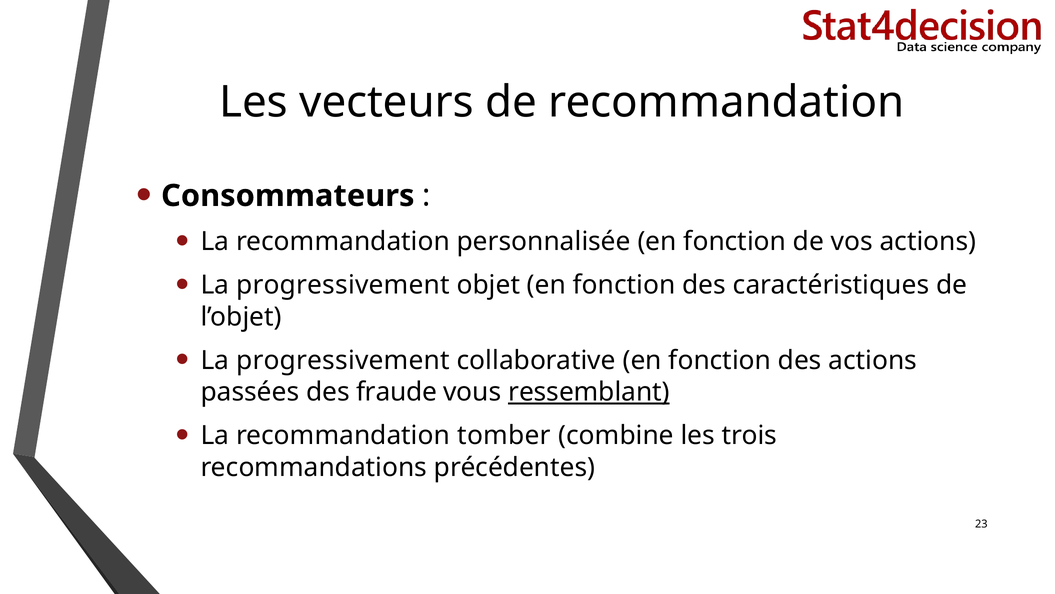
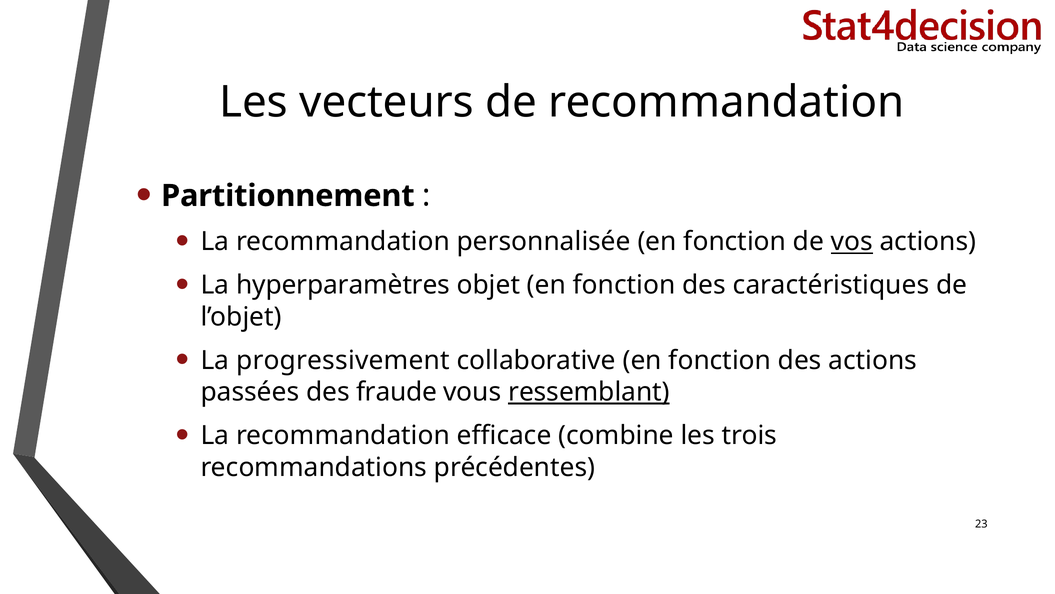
Consommateurs: Consommateurs -> Partitionnement (288, 196)
vos underline: none -> present (852, 241)
progressivement: progressivement -> hyperparamètres (343, 285)
tomber: tomber -> efficace (504, 435)
